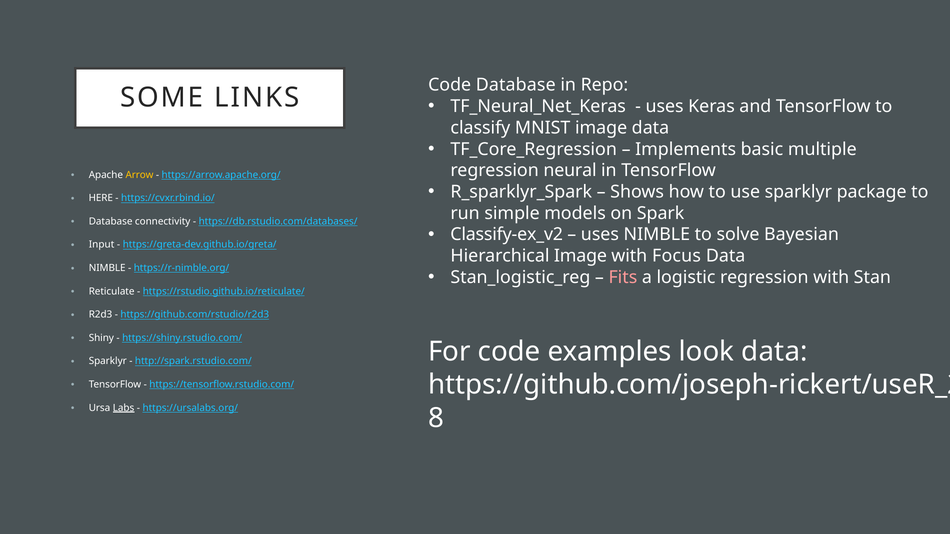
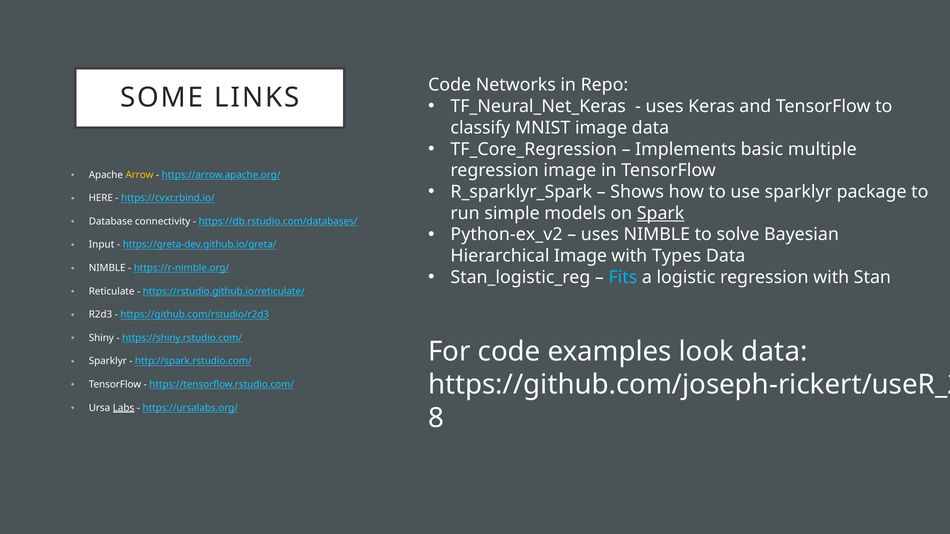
Code Database: Database -> Networks (516, 85)
regression neural: neural -> image (570, 171)
Spark underline: none -> present (661, 213)
Classify-ex_v2: Classify-ex_v2 -> Python-ex_v2 (507, 235)
Focus: Focus -> Types (677, 256)
Fits colour: pink -> light blue (623, 277)
